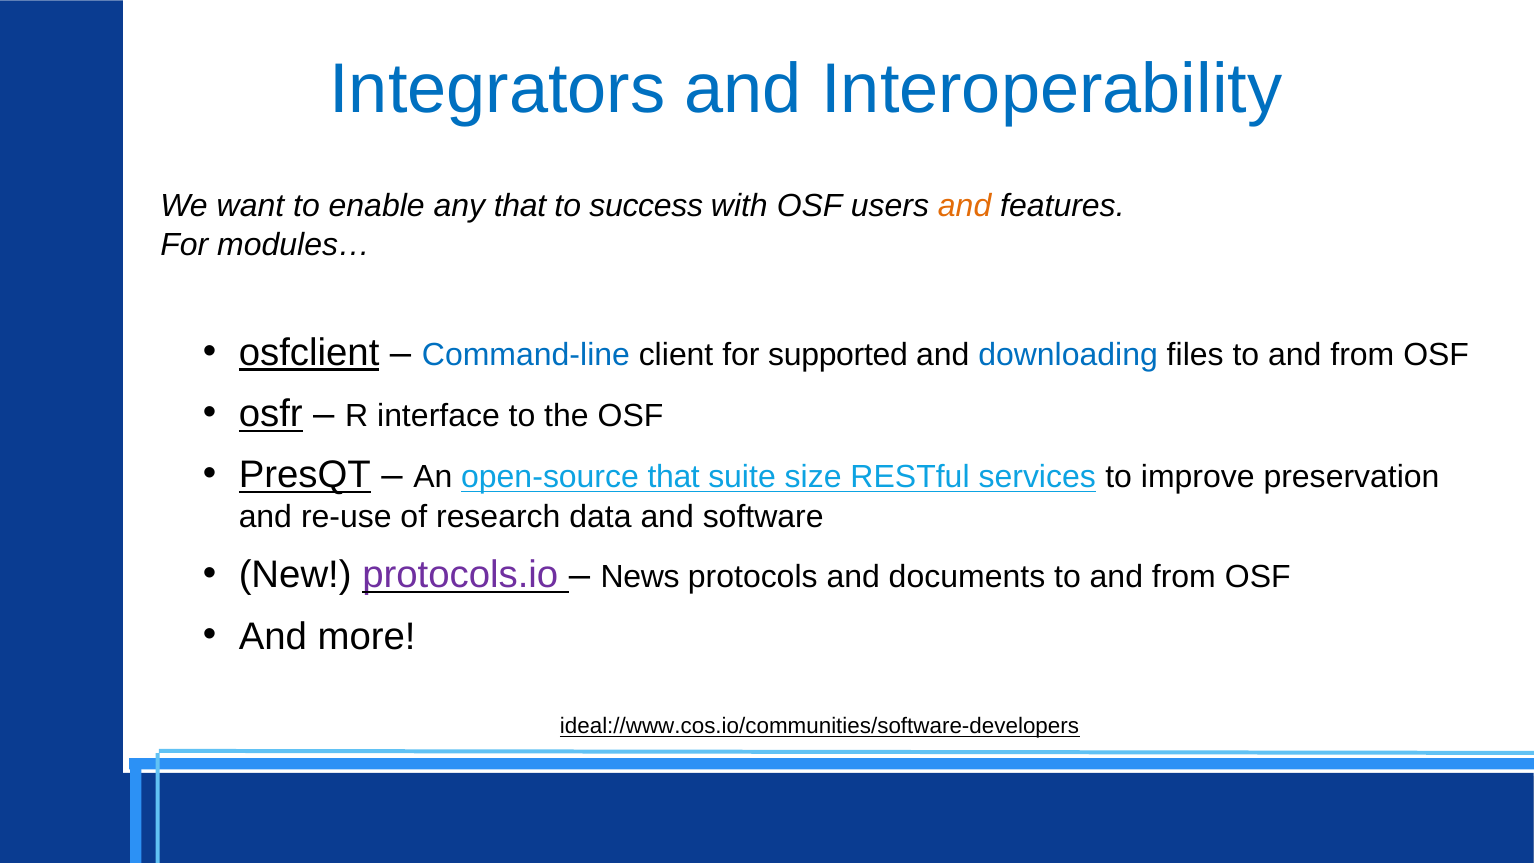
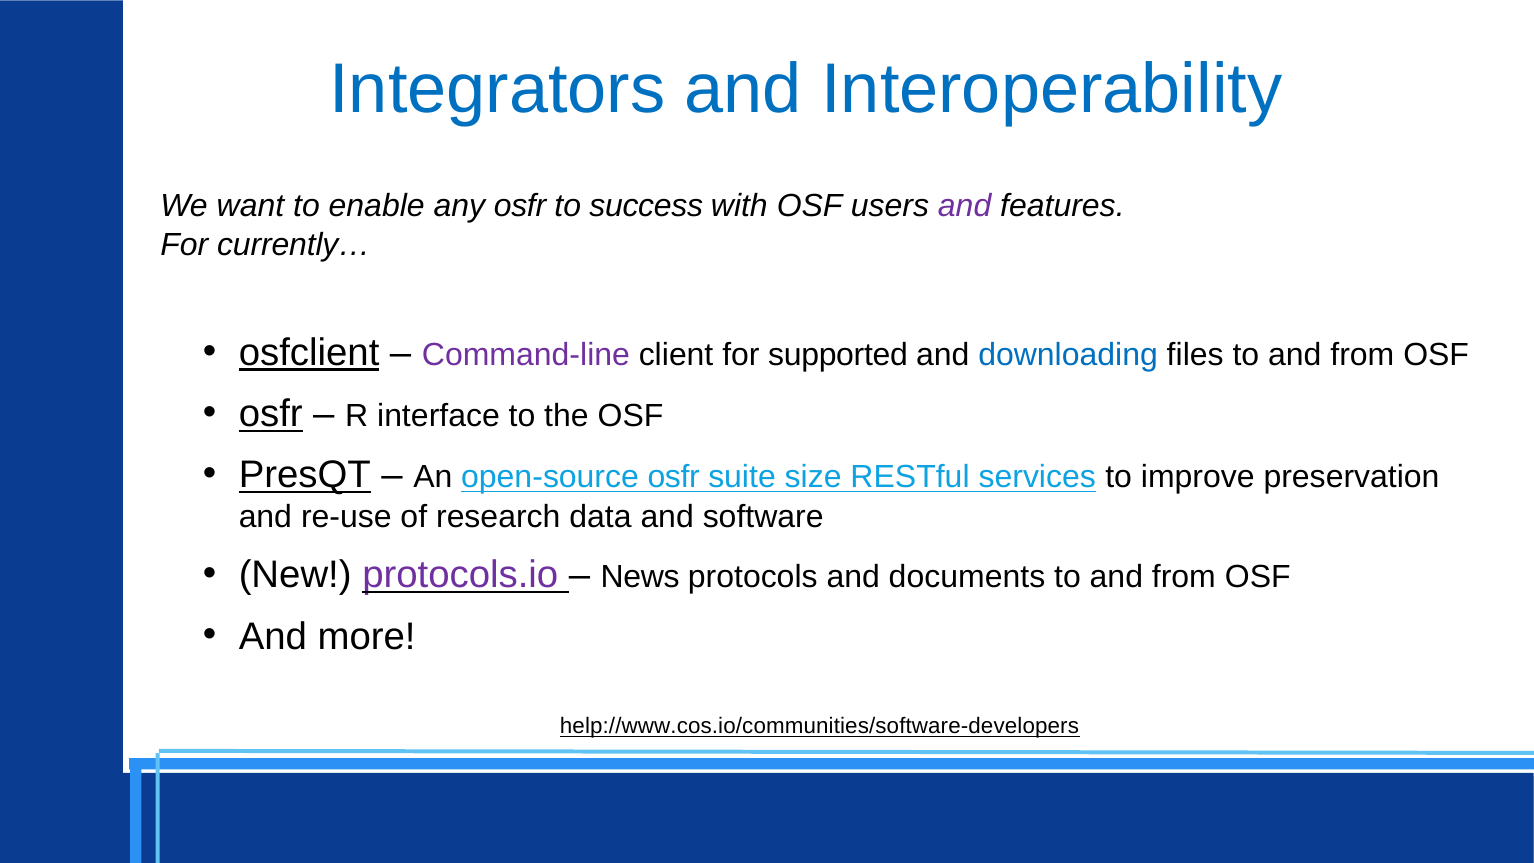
any that: that -> osfr (520, 206)
and colour: orange -> purple (965, 206)
modules…: modules… -> currently… (294, 245)
Command-line colour: blue -> purple (526, 355)
open-source that: that -> osfr (674, 477)
ideal://www.cos.io/communities/software-developers: ideal://www.cos.io/communities/software-developers -> help://www.cos.io/communities/software-developers (819, 726)
